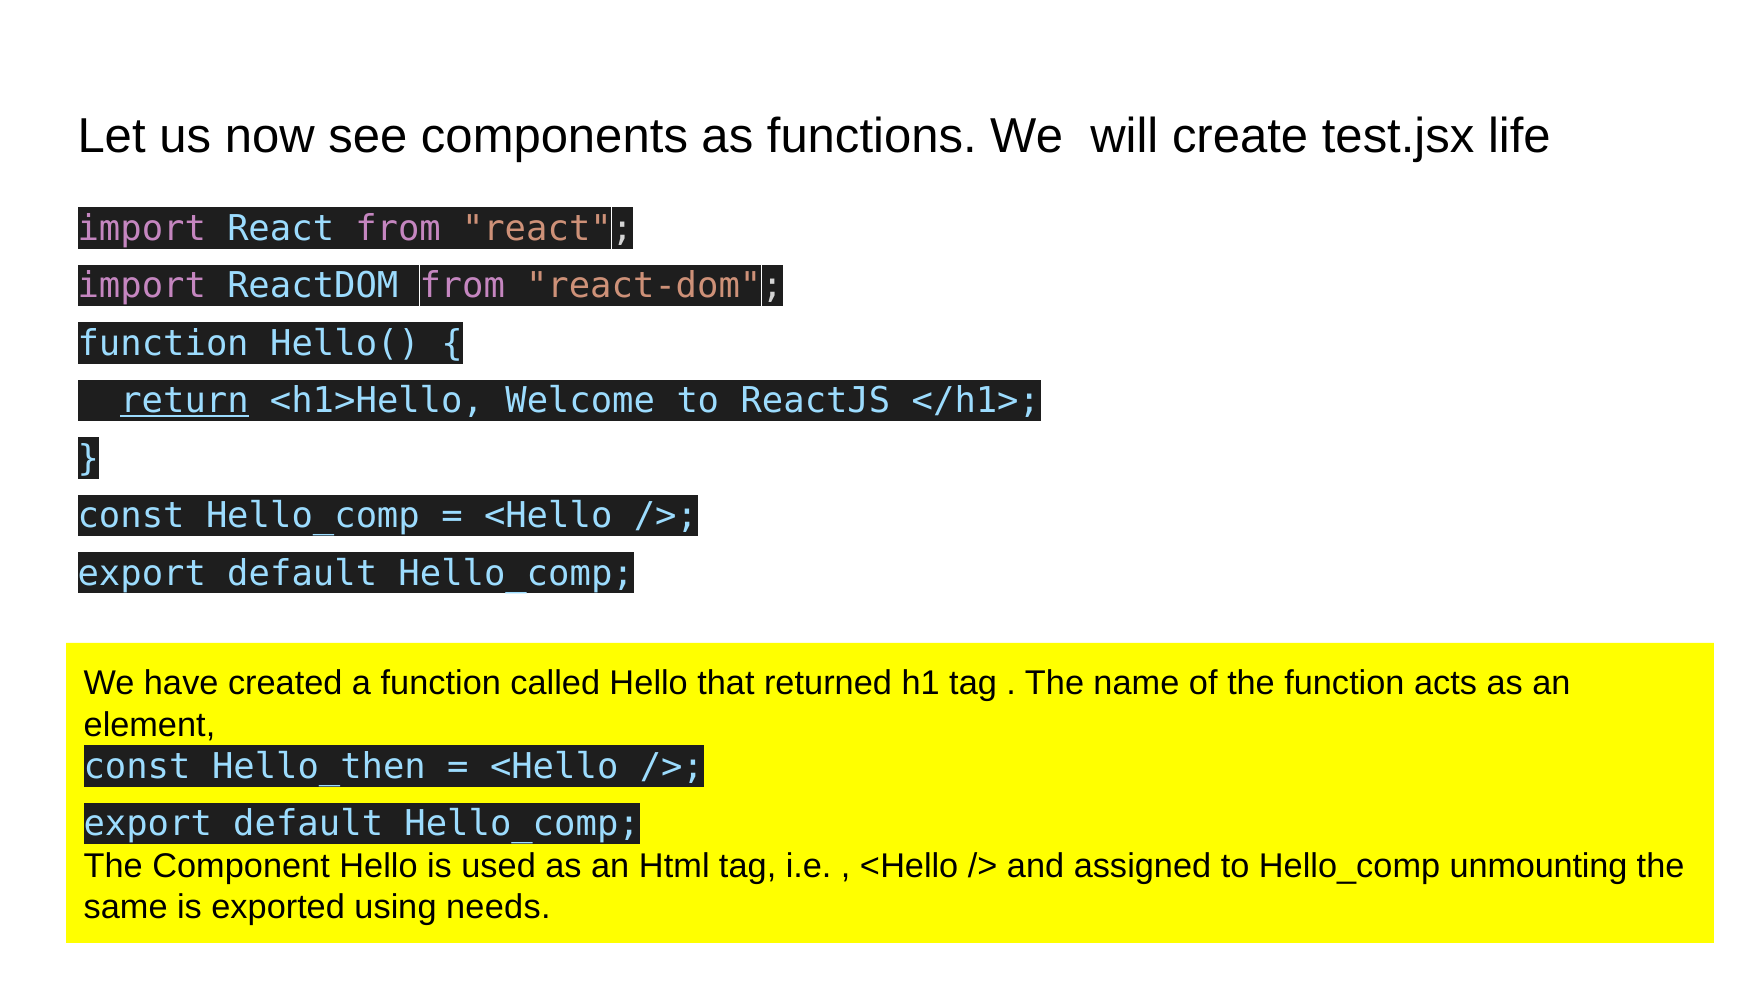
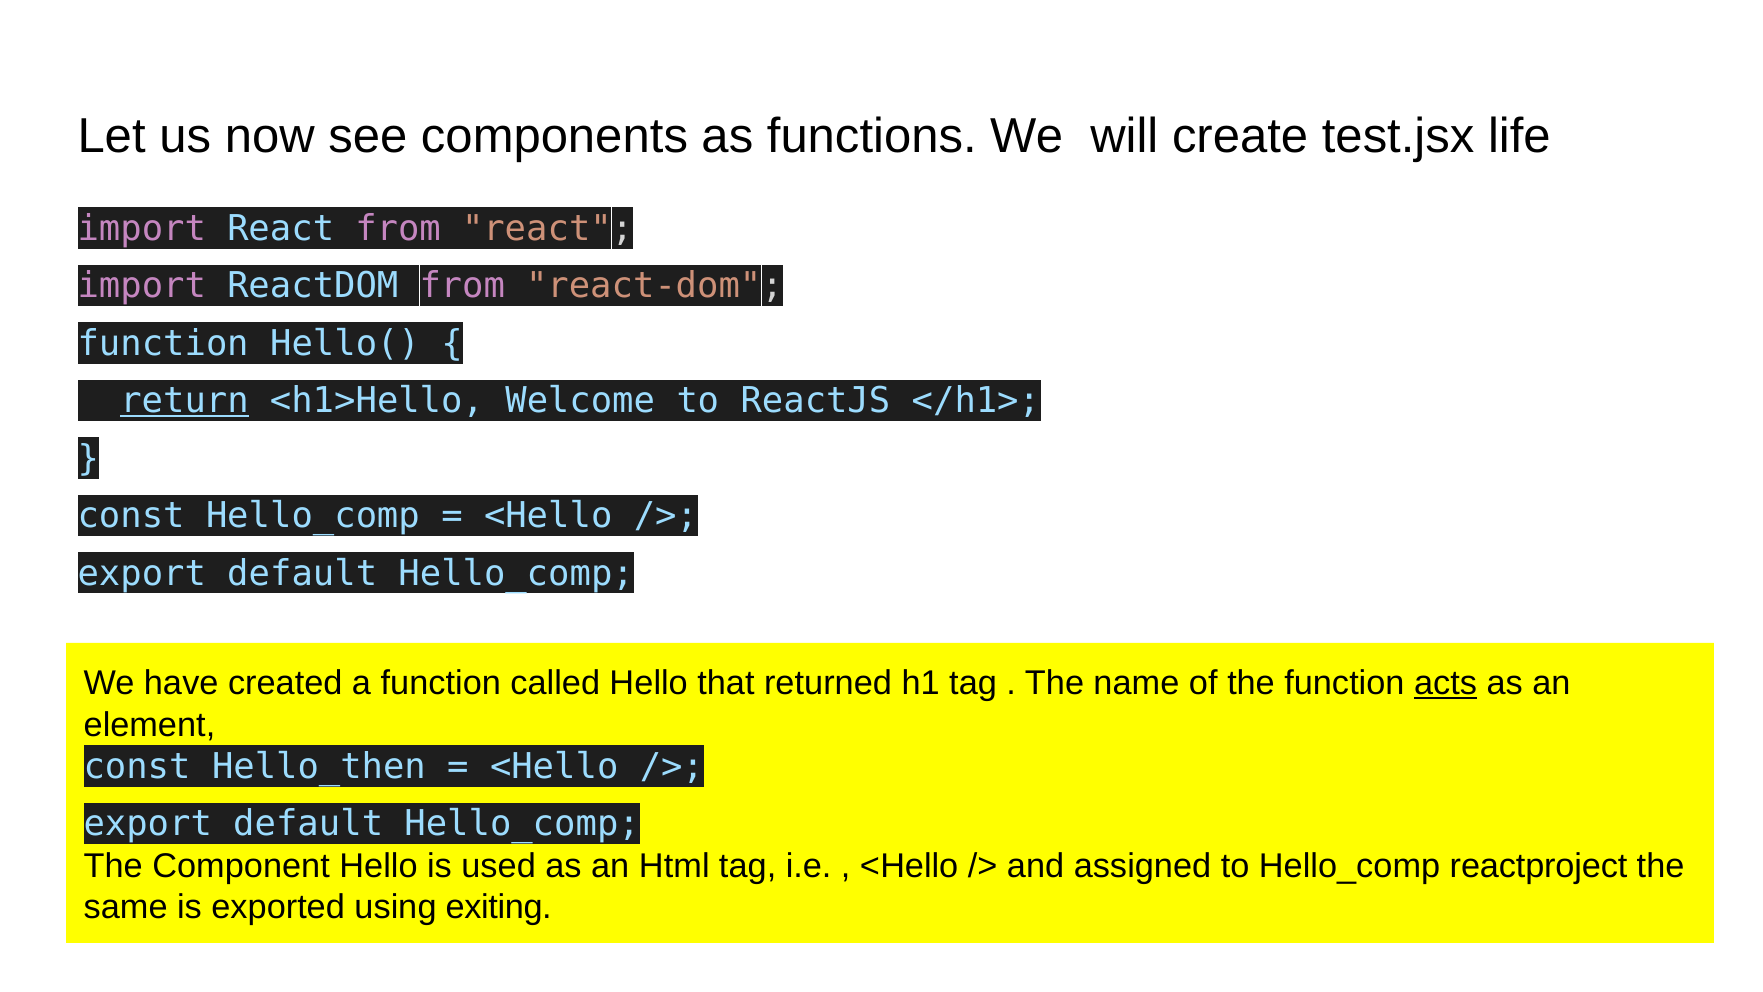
acts underline: none -> present (1446, 683)
unmounting: unmounting -> reactproject (1539, 866)
needs: needs -> exiting (499, 907)
